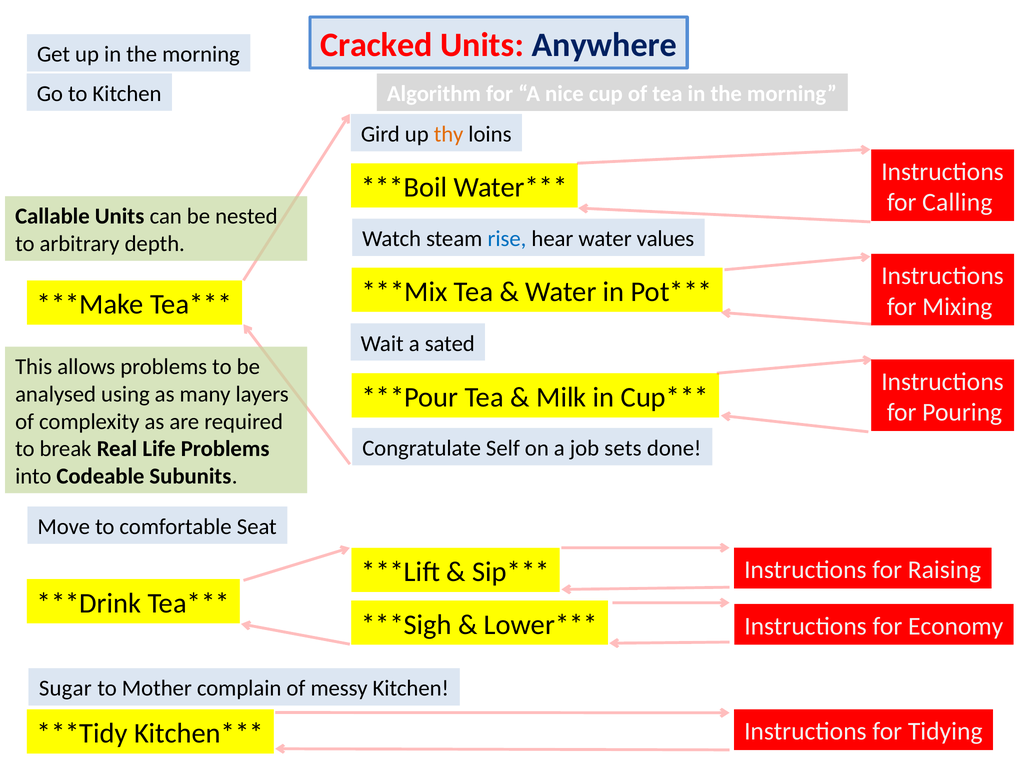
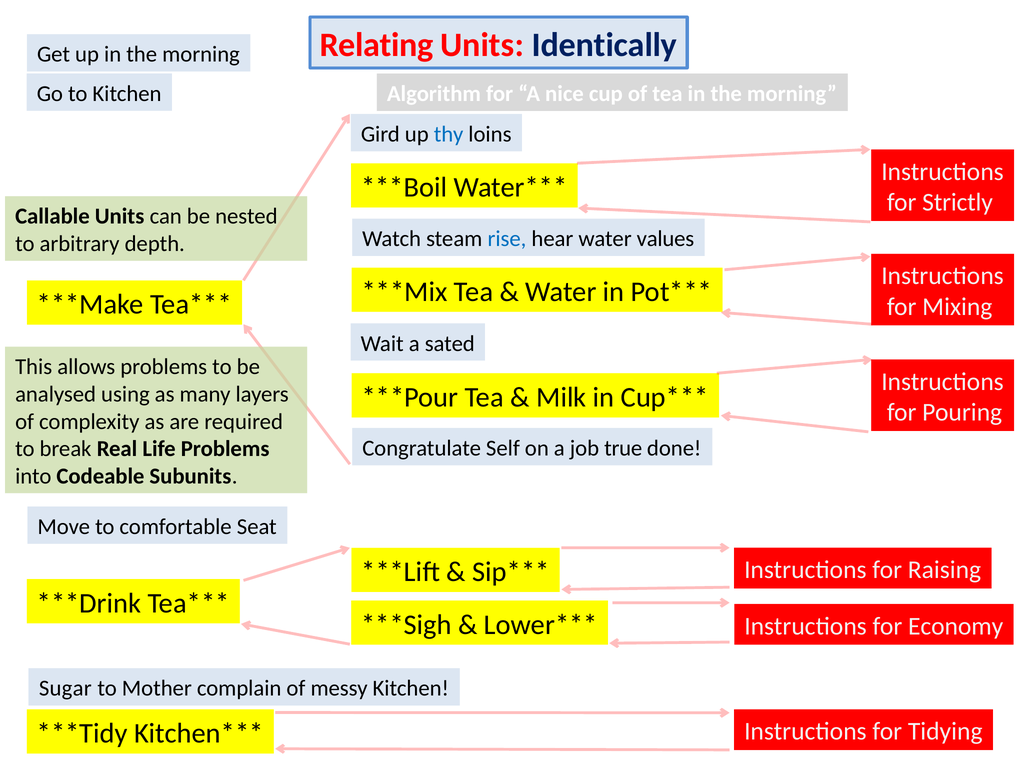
Cracked: Cracked -> Relating (376, 45)
Anywhere: Anywhere -> Identically (604, 45)
thy colour: orange -> blue (449, 134)
Calling: Calling -> Strictly (958, 202)
sets: sets -> true (623, 448)
